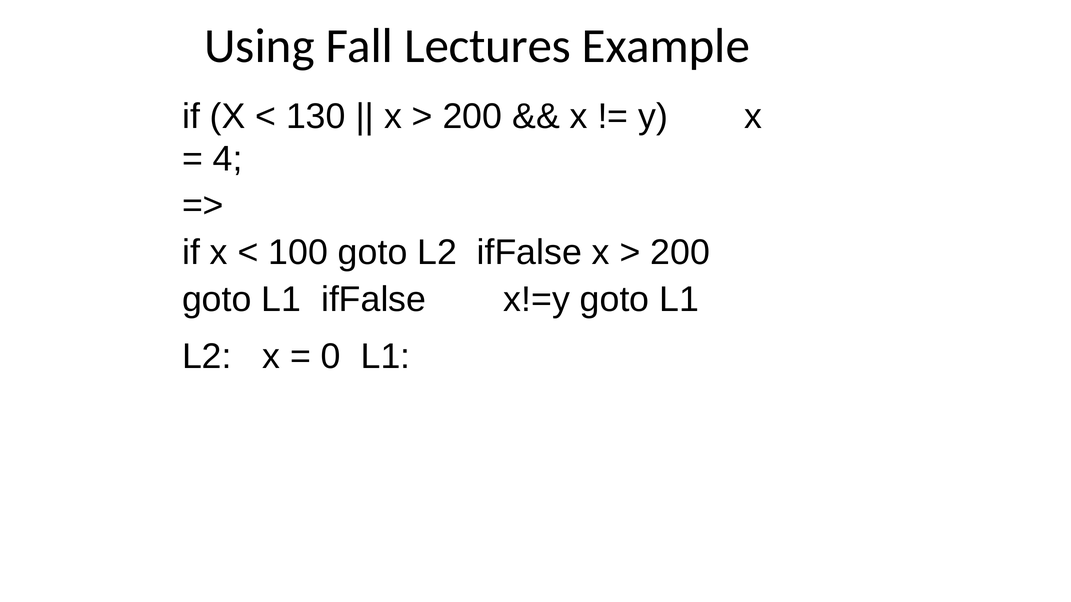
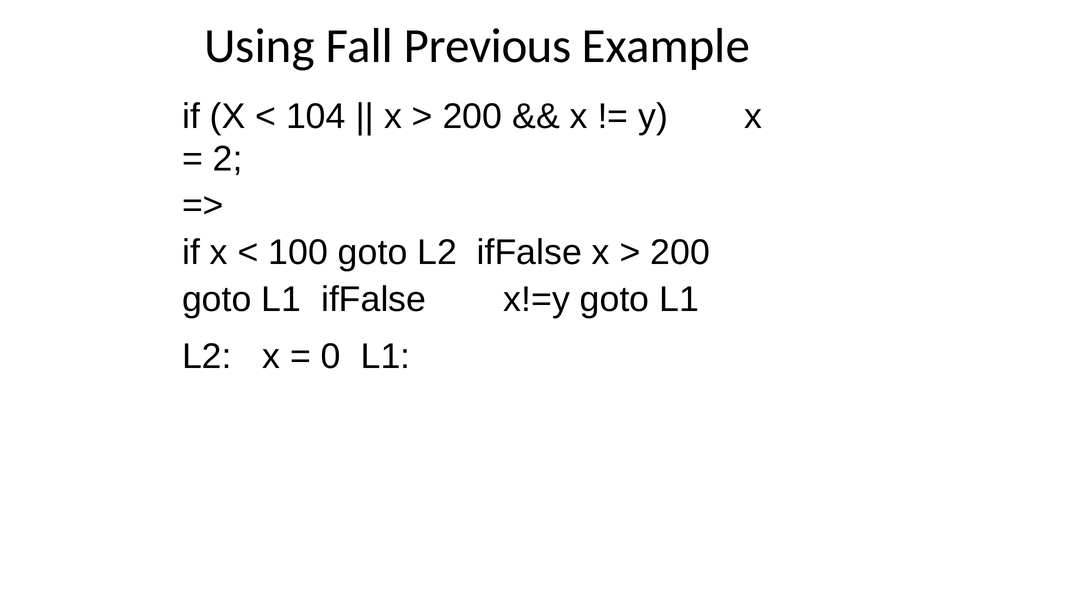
Lectures: Lectures -> Previous (488, 46)
130: 130 -> 104 (316, 116)
4: 4 -> 2 (228, 159)
